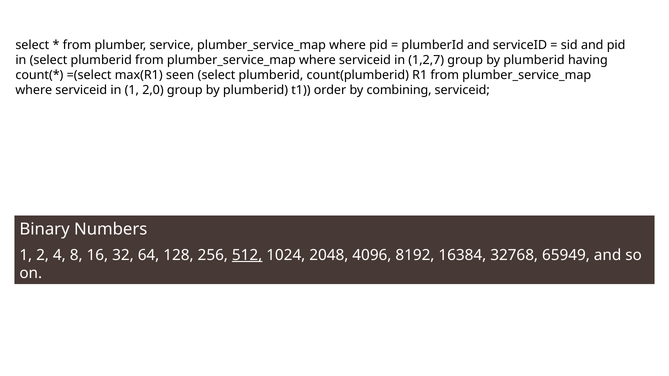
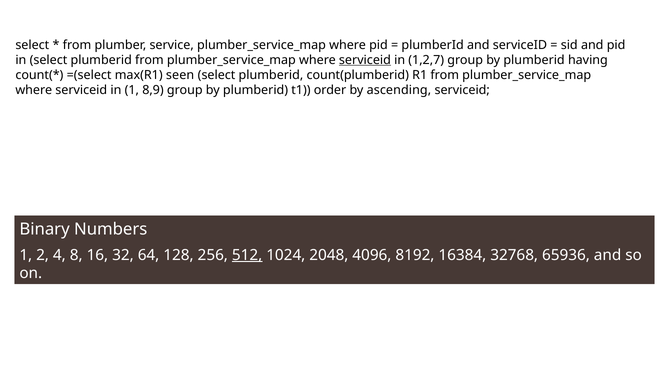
serviceid underline: none -> present (365, 60)
2,0: 2,0 -> 8,9 (153, 90)
combining: combining -> ascending (399, 90)
65949: 65949 -> 65936 (566, 255)
